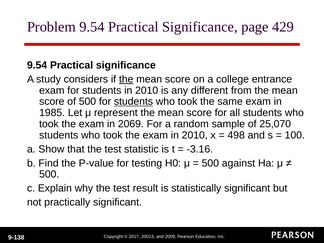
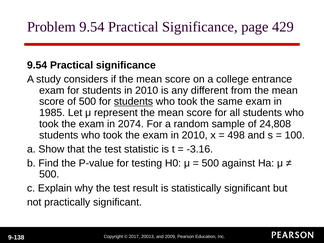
the underline: present -> none (126, 79)
2069: 2069 -> 2074 (131, 124)
25,070: 25,070 -> 24,808 (275, 124)
